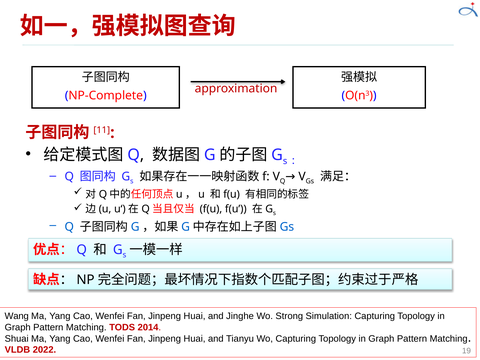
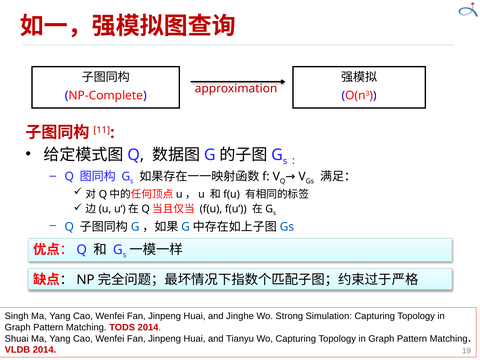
Wang: Wang -> Singh (17, 316)
VLDB 2022: 2022 -> 2014 (44, 350)
